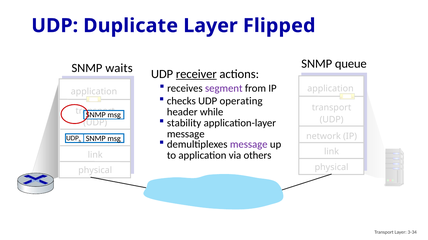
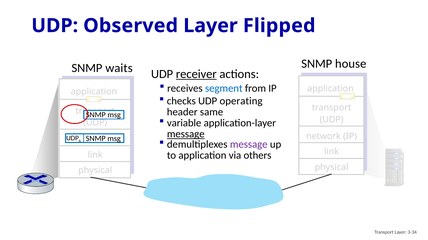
Duplicate: Duplicate -> Observed (131, 26)
queue: queue -> house (351, 64)
segment colour: purple -> blue (224, 89)
while: while -> same (212, 112)
stability: stability -> variable (184, 123)
message underline: none -> present (186, 134)
